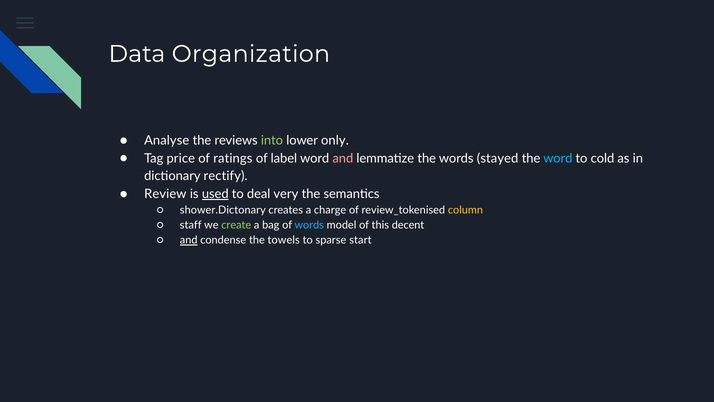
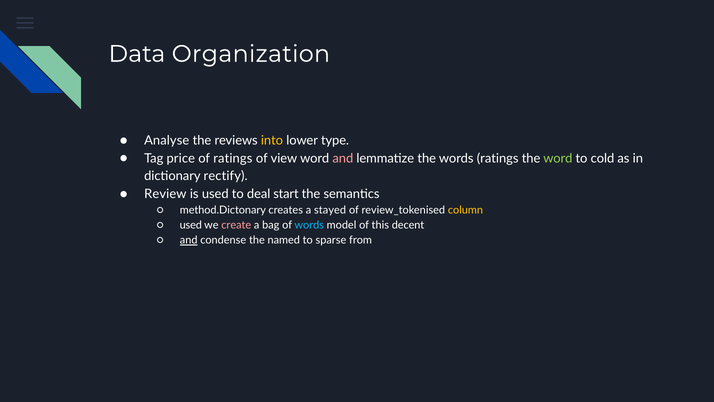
into colour: light green -> yellow (272, 140)
only: only -> type (335, 140)
label: label -> view (284, 158)
words stayed: stayed -> ratings (498, 158)
word colour: light blue -> light green (558, 158)
used underline: present -> none (215, 194)
very: very -> start (286, 194)
shower.Dictonary: shower.Dictonary -> method.Dictonary (223, 210)
charge: charge -> stayed (330, 210)
staff: staff -> used (191, 225)
create colour: light green -> pink (236, 225)
towels: towels -> named (284, 240)
start: start -> from (361, 240)
